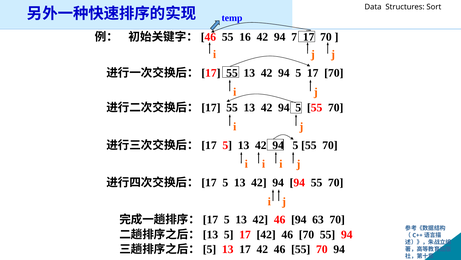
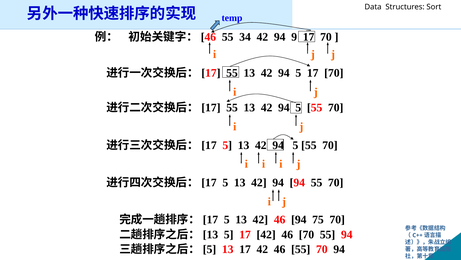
16: 16 -> 34 (245, 37)
7: 7 -> 9 (294, 37)
63: 63 -> 75 (318, 219)
